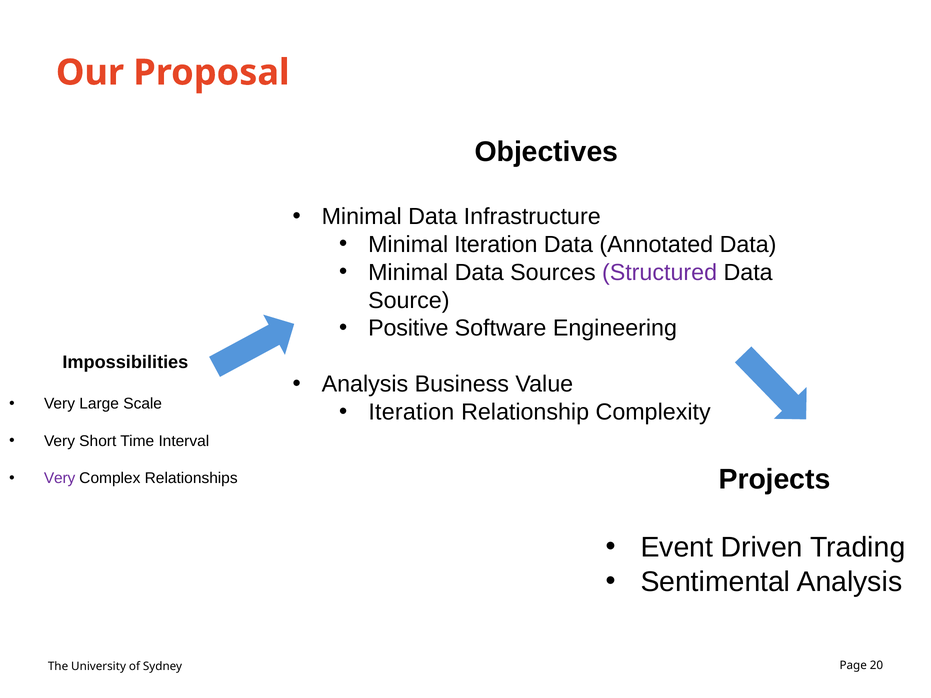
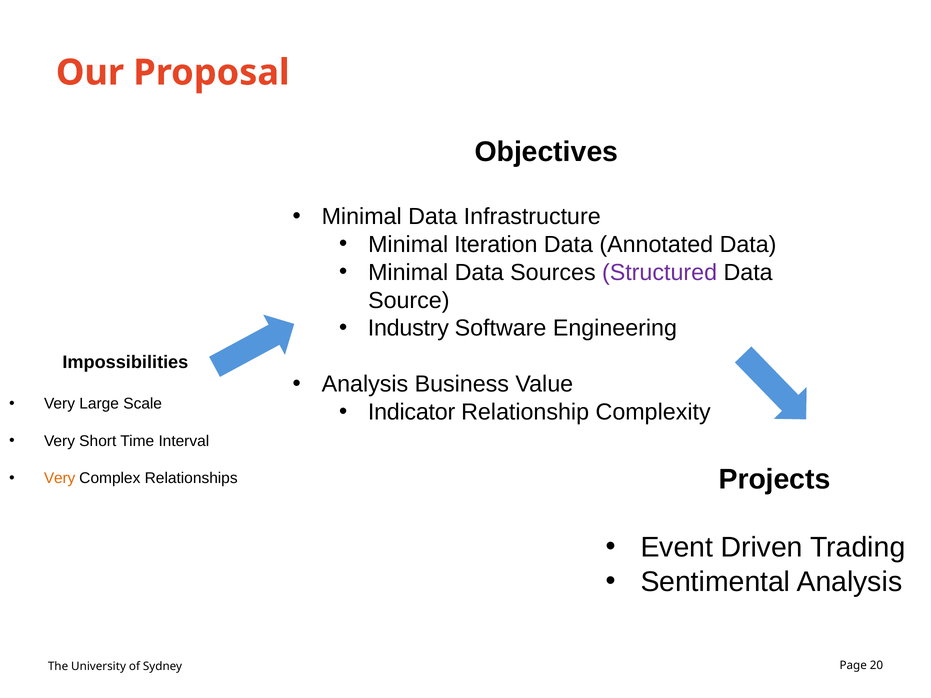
Positive: Positive -> Industry (408, 328)
Iteration: Iteration -> Indicator (412, 412)
Very colour: purple -> orange (60, 478)
